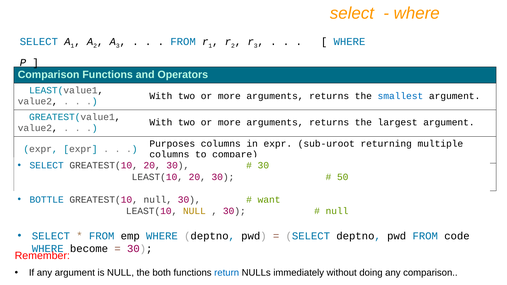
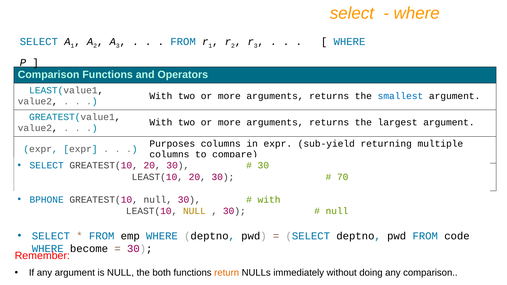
sub-uroot: sub-uroot -> sub-yield (326, 144)
50: 50 -> 70 (343, 177)
BOTTLE: BOTTLE -> BPHONE (47, 200)
want: want -> with (269, 200)
return colour: blue -> orange (227, 273)
